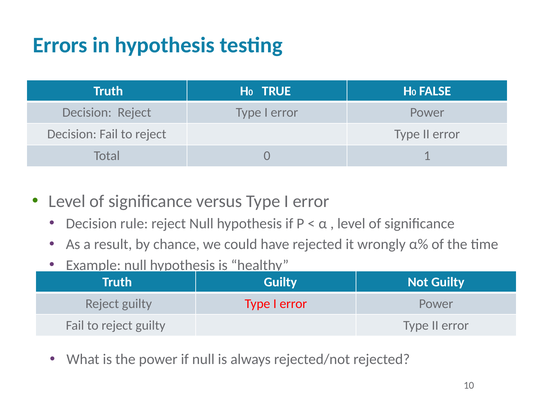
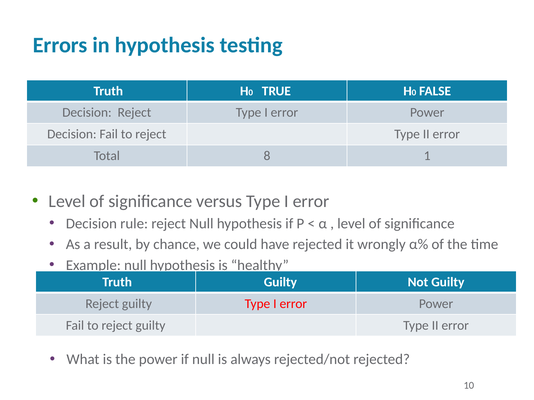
Total 0: 0 -> 8 (267, 156)
